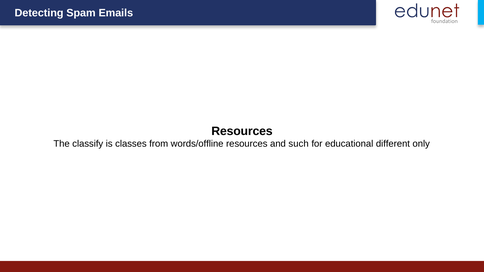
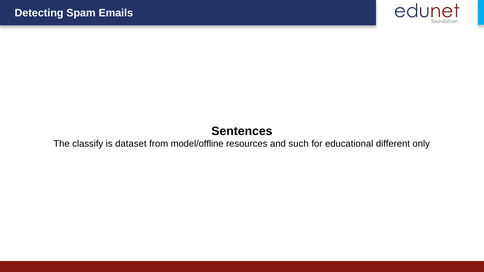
Resources: Resources -> Sentences (242, 131)
classes: classes -> dataset (131, 144)
words/offline: words/offline -> model/offline (197, 144)
